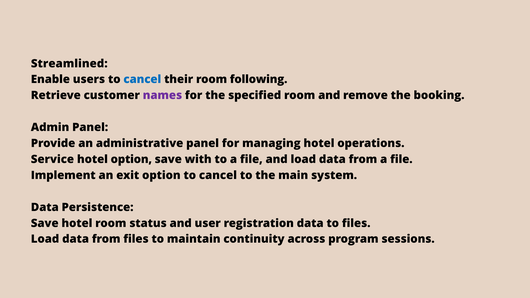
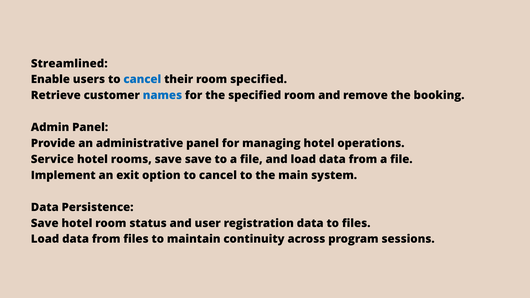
room following: following -> specified (259, 80)
names colour: purple -> blue (162, 96)
hotel option: option -> rooms (131, 159)
save with: with -> save (198, 159)
